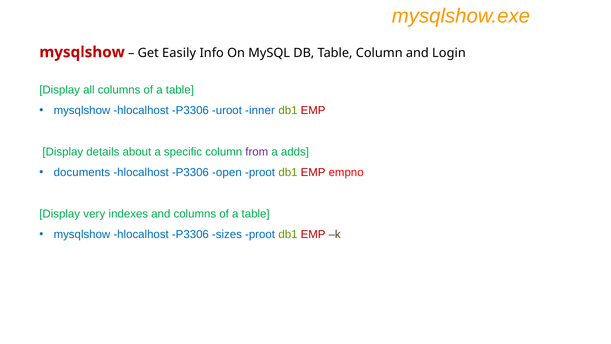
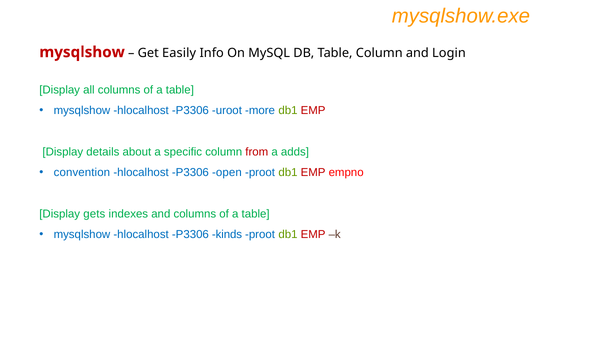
inner: inner -> more (260, 111)
from colour: purple -> red (257, 152)
documents: documents -> convention (82, 172)
very: very -> gets (94, 214)
sizes: sizes -> kinds (227, 234)
